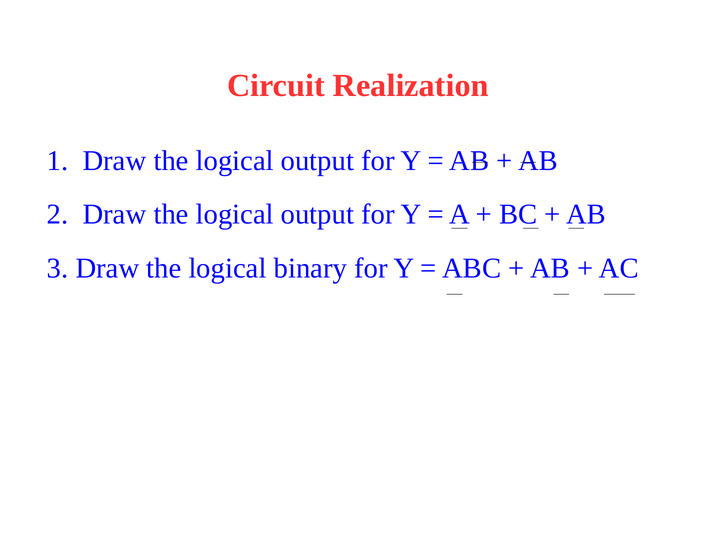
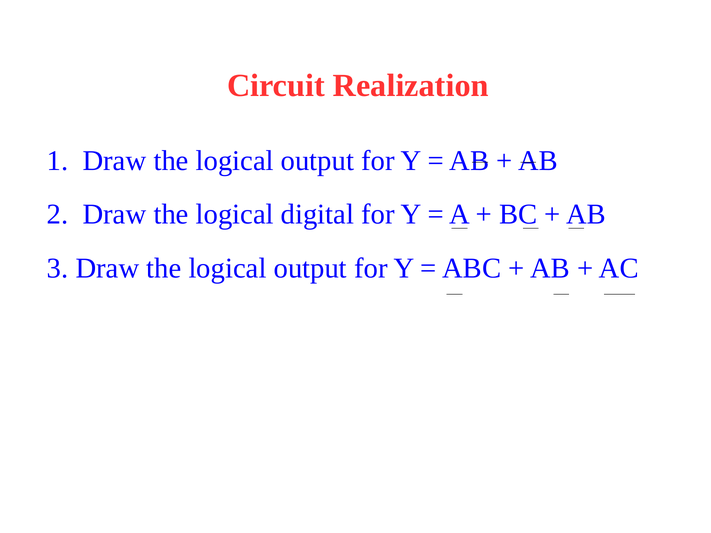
output: output -> digital (317, 214)
binary: binary -> output (310, 268)
